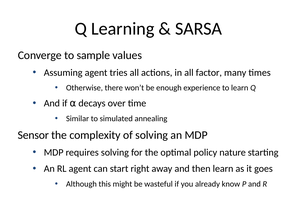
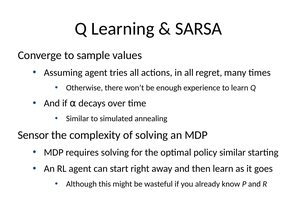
factor: factor -> regret (209, 72)
policy nature: nature -> similar (233, 152)
